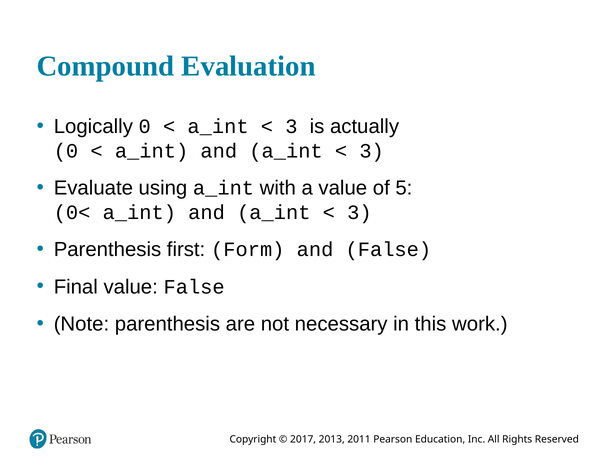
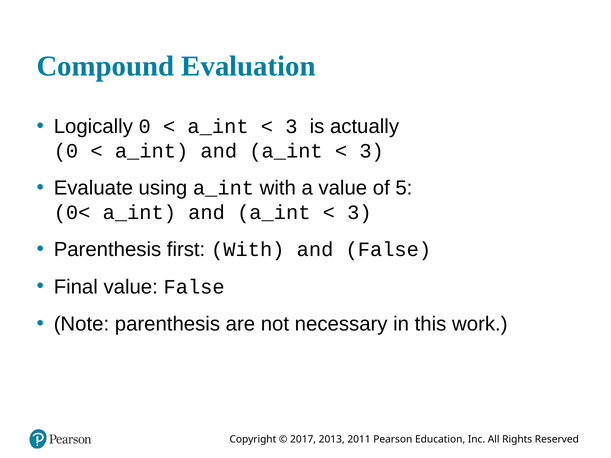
first Form: Form -> With (248, 250)
